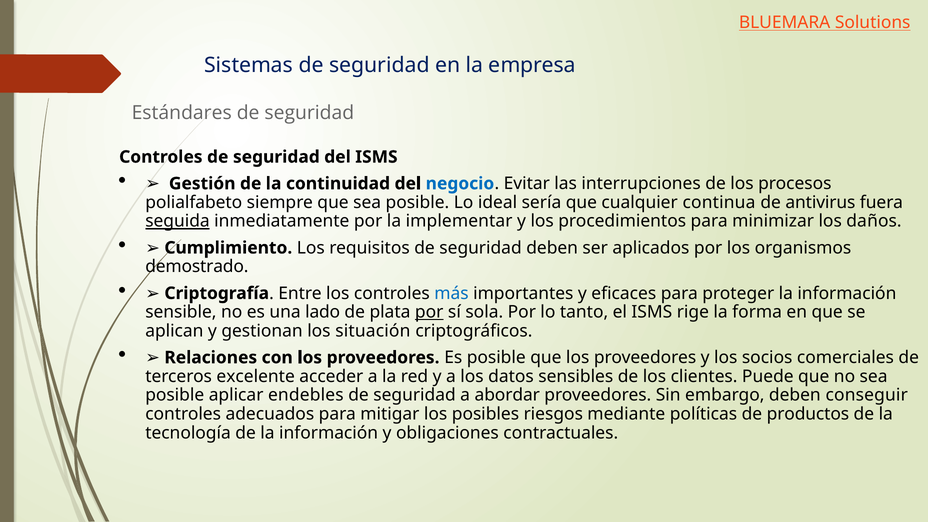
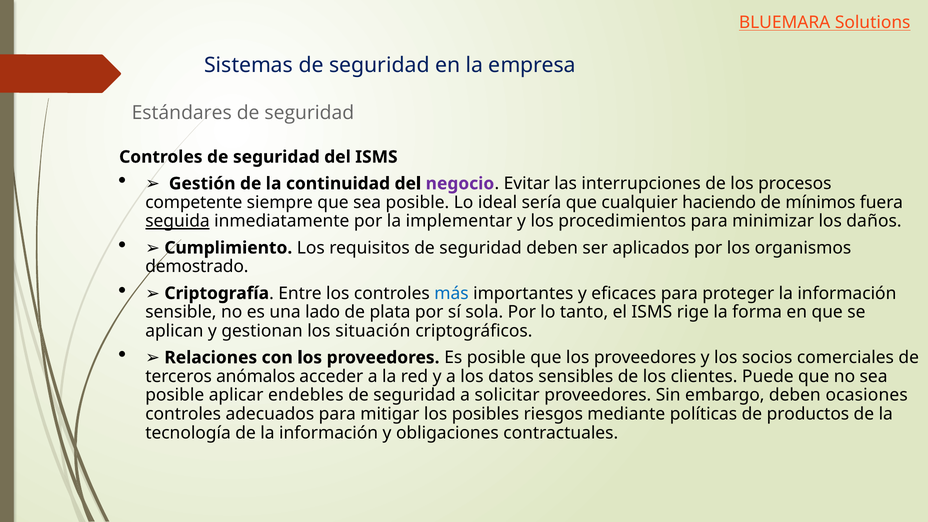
negocio colour: blue -> purple (460, 184)
polialfabeto: polialfabeto -> competente (194, 202)
continua: continua -> haciendo (719, 202)
antivirus: antivirus -> mínimos (820, 202)
por underline: present -> none (429, 312)
excelente: excelente -> anómalos (256, 376)
abordar: abordar -> solicitar (507, 395)
conseguir: conseguir -> ocasiones (867, 395)
